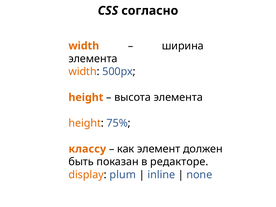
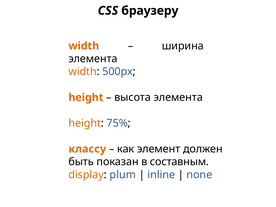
согласно: согласно -> браузеру (150, 11)
редакторе: редакторе -> составным (179, 162)
